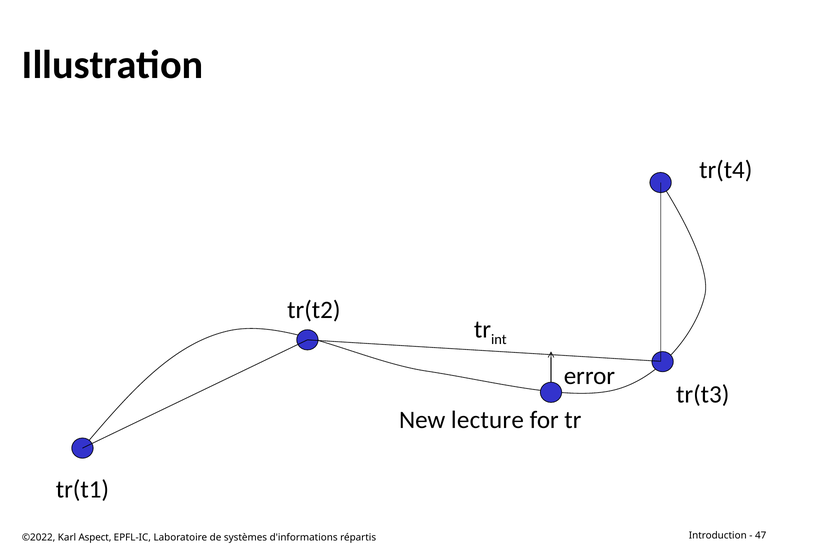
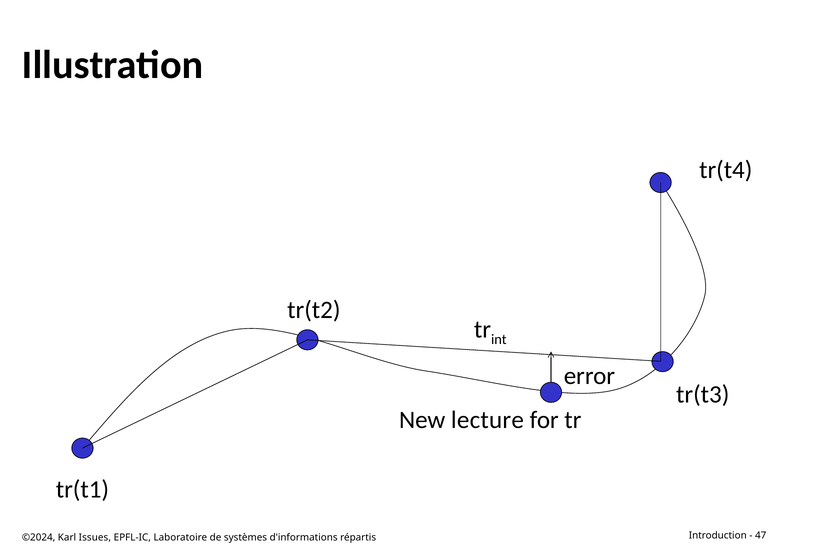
©2022: ©2022 -> ©2024 (39, 538)
Aspect: Aspect -> Issues (95, 538)
